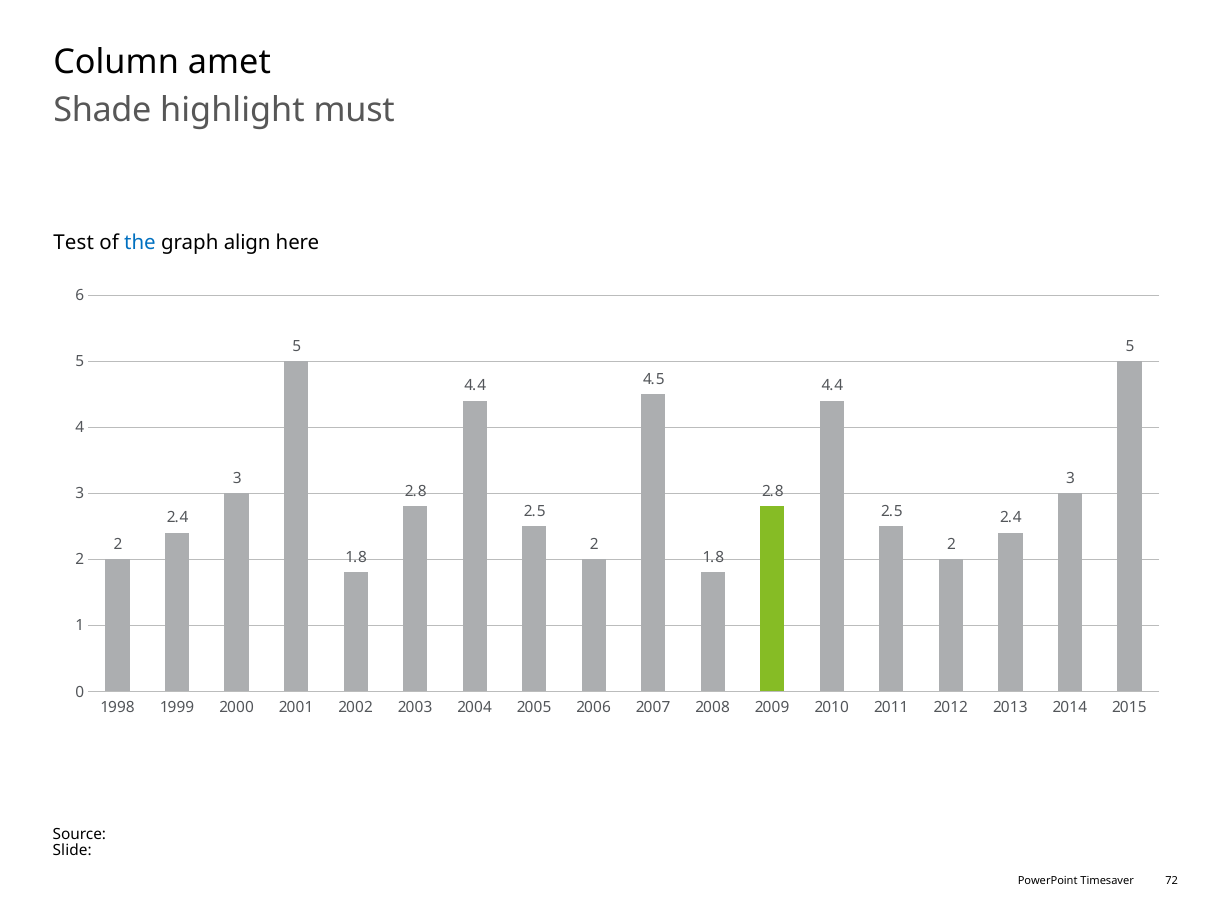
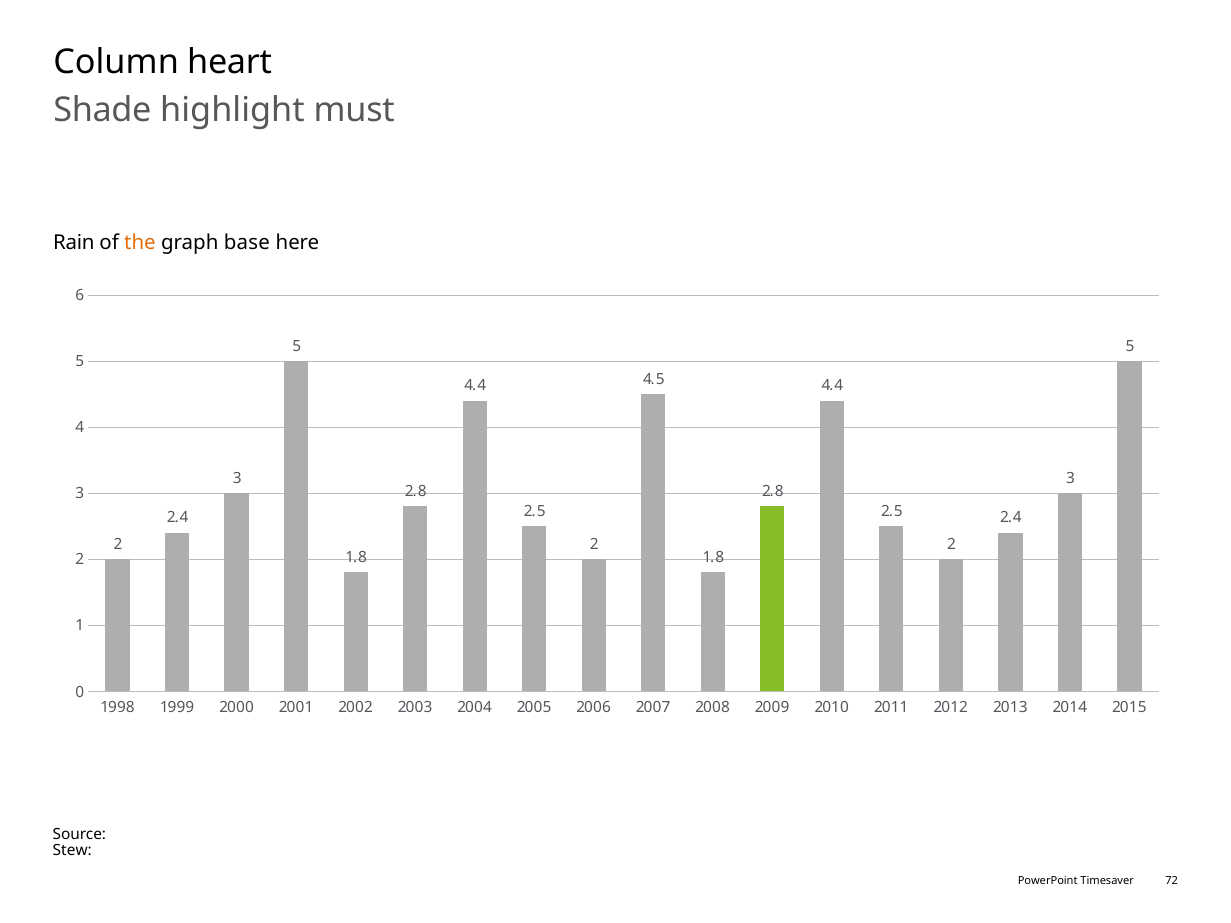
amet: amet -> heart (230, 63)
Test: Test -> Rain (74, 243)
the colour: blue -> orange (140, 243)
align: align -> base (247, 243)
Slide: Slide -> Stew (72, 851)
